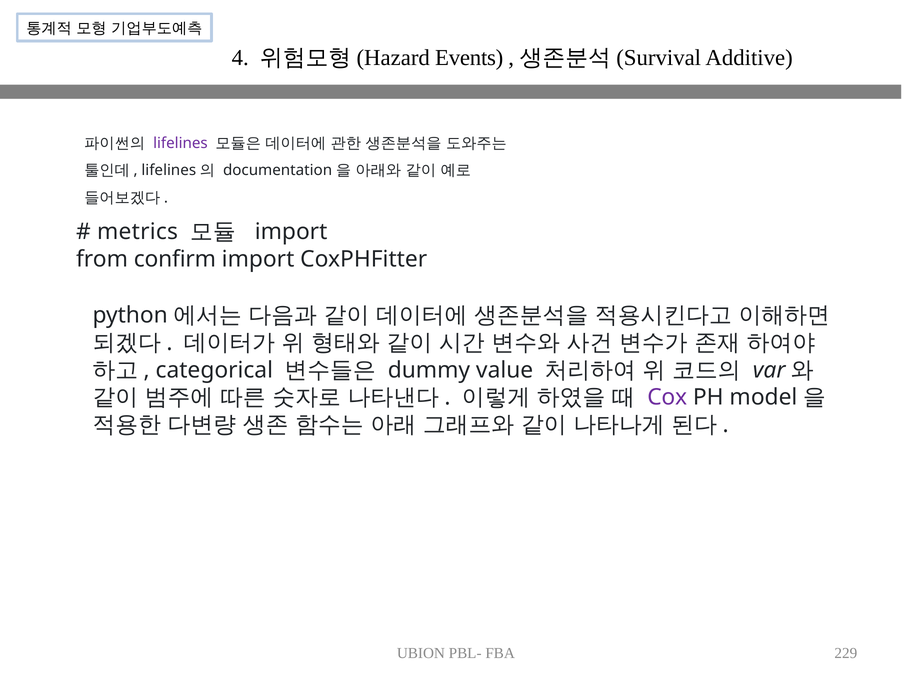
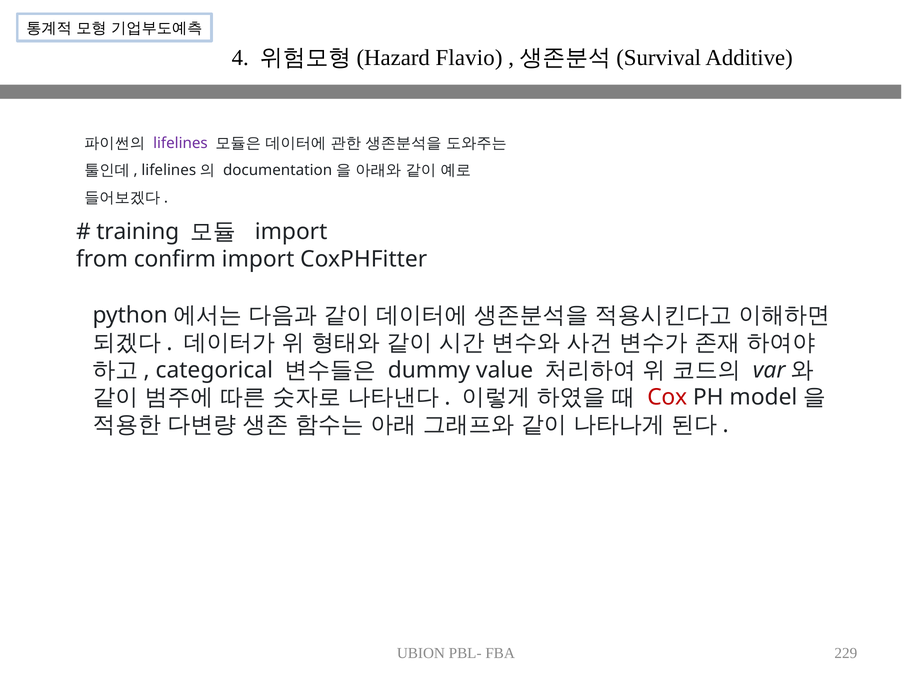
Events: Events -> Flavio (469, 58)
metrics: metrics -> training (138, 232)
Cox colour: purple -> red (667, 397)
